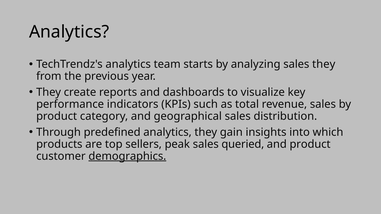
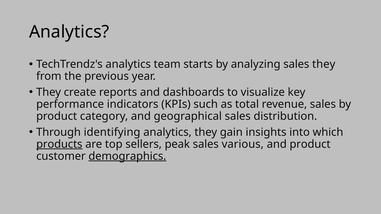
predefined: predefined -> identifying (112, 132)
products underline: none -> present (59, 144)
queried: queried -> various (243, 144)
